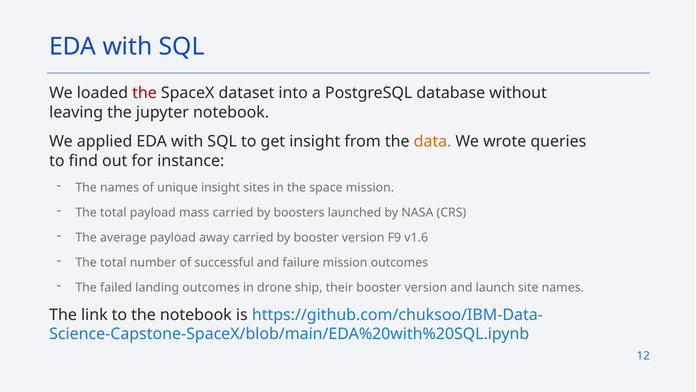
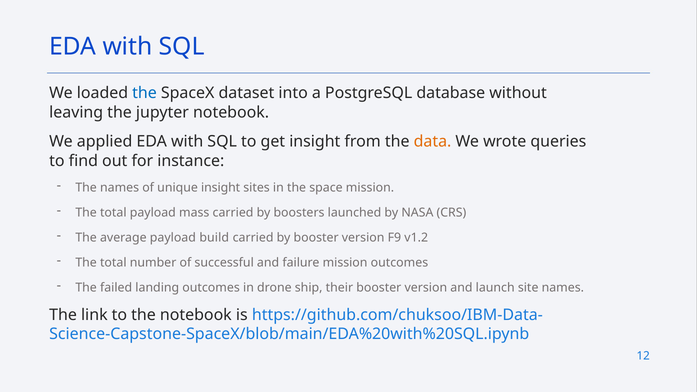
the colour: red -> blue (145, 93)
away: away -> build (214, 238)
v1.6: v1.6 -> v1.2 (416, 238)
